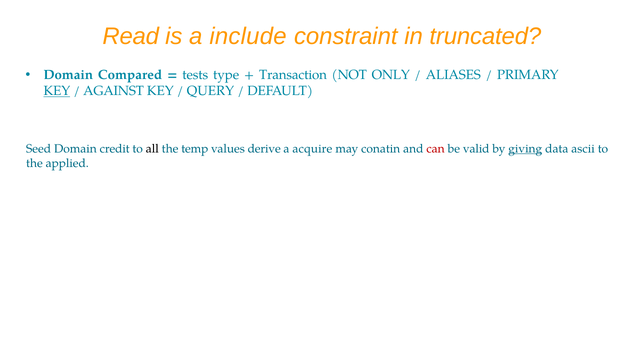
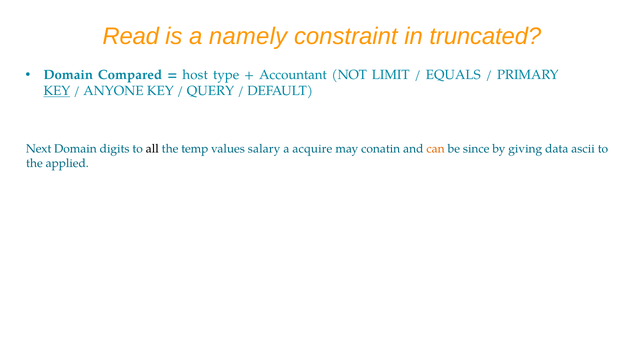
include: include -> namely (248, 36)
tests: tests -> host (195, 75)
Transaction: Transaction -> Accountant (293, 75)
ONLY: ONLY -> LIMIT (391, 75)
ALIASES: ALIASES -> EQUALS (453, 75)
AGAINST: AGAINST -> ANYONE (113, 91)
Seed: Seed -> Next (39, 149)
credit: credit -> digits (115, 149)
derive: derive -> salary (264, 149)
can colour: red -> orange (436, 149)
valid: valid -> since (476, 149)
giving underline: present -> none (525, 149)
